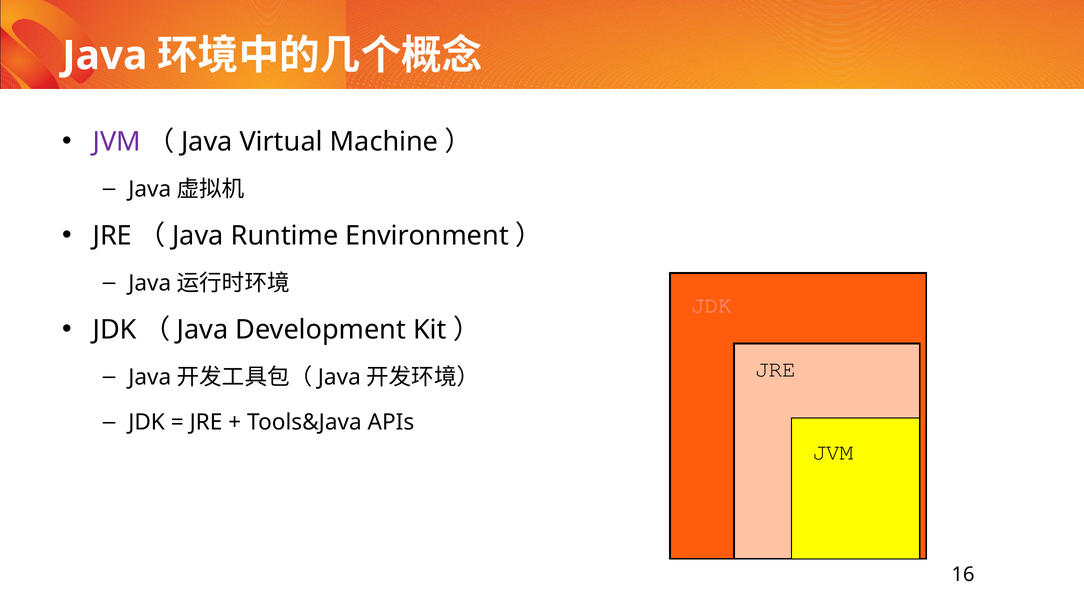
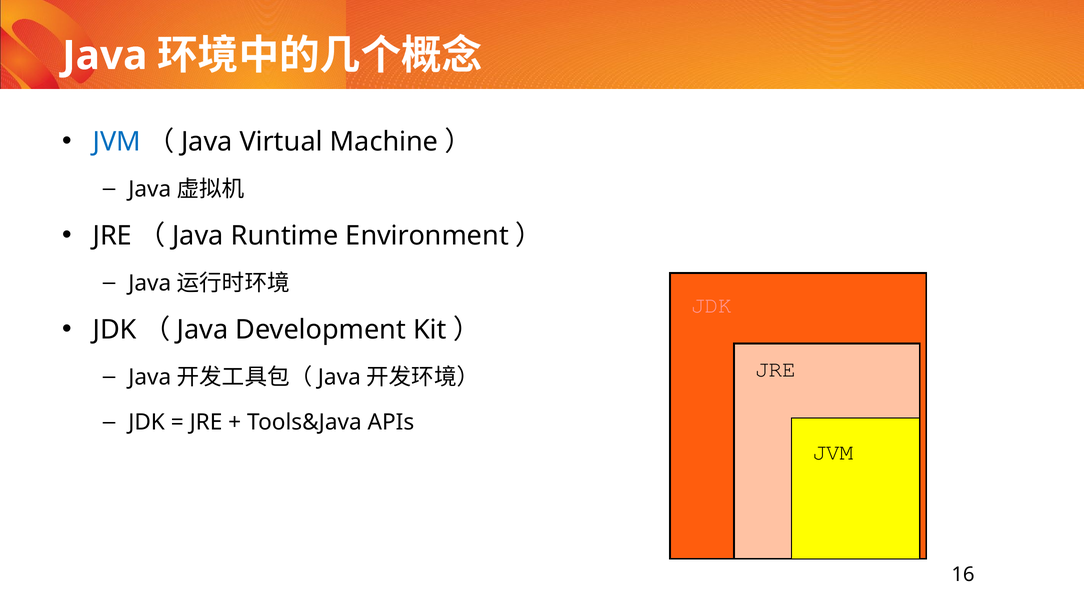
JVM colour: purple -> blue (117, 142)
